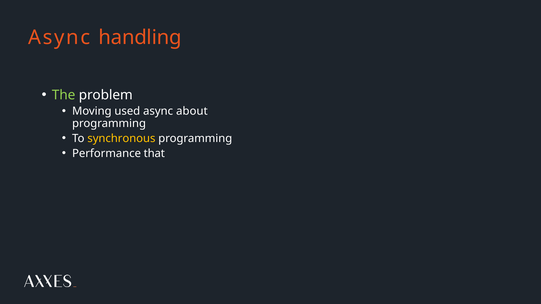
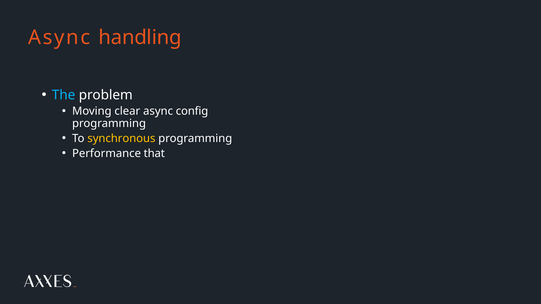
The colour: light green -> light blue (64, 95)
used: used -> clear (127, 111)
about: about -> config (192, 111)
